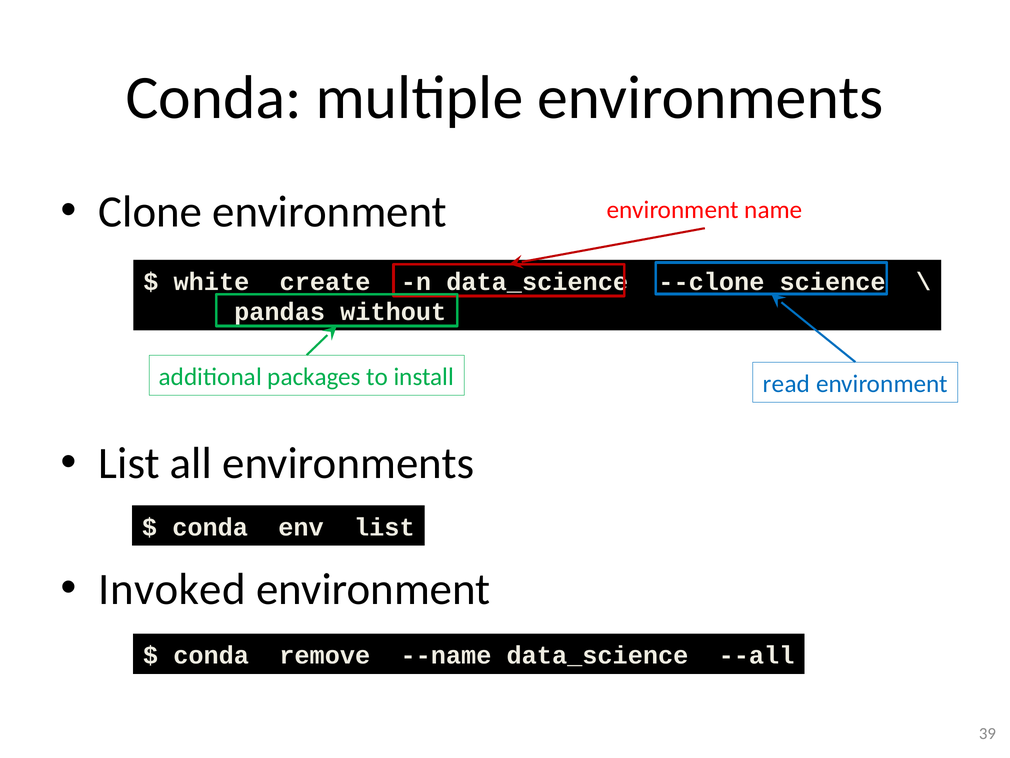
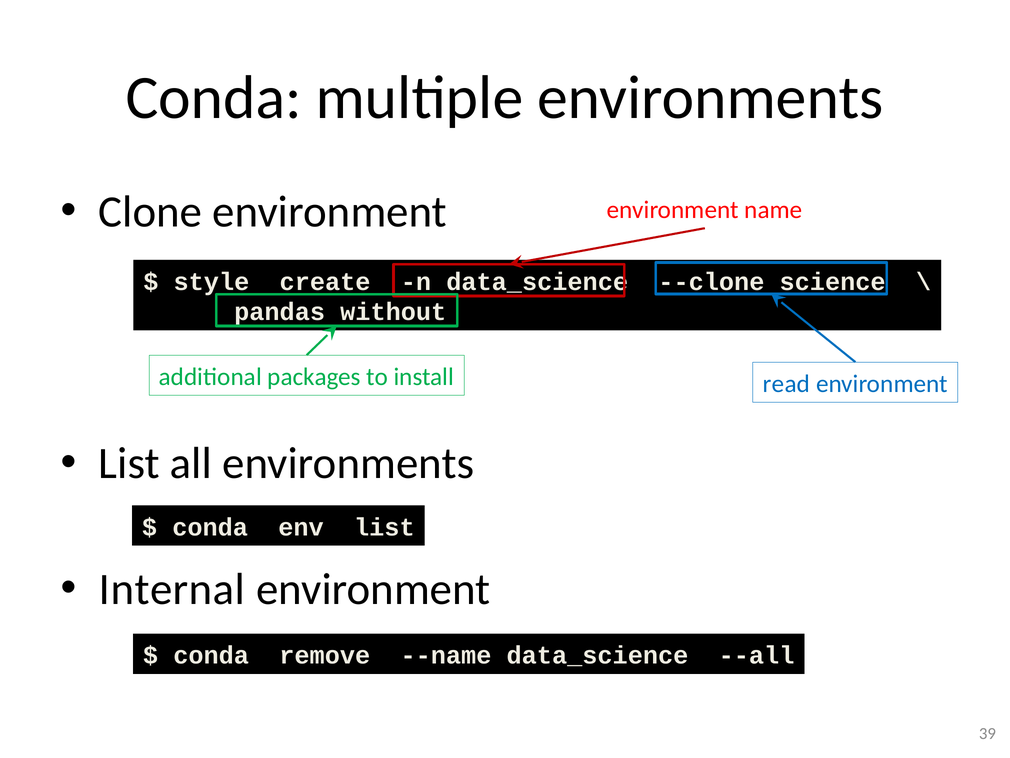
white: white -> style (211, 282)
Invoked: Invoked -> Internal (172, 589)
